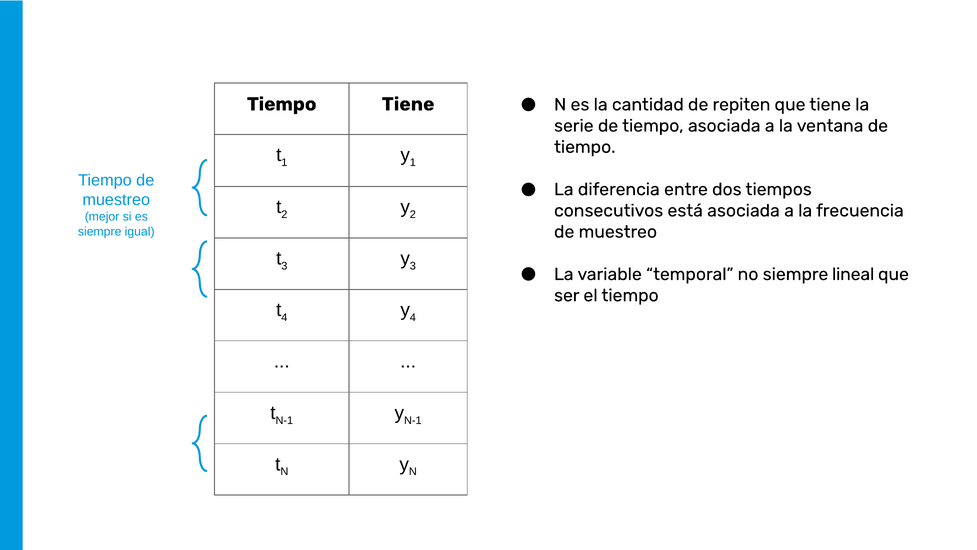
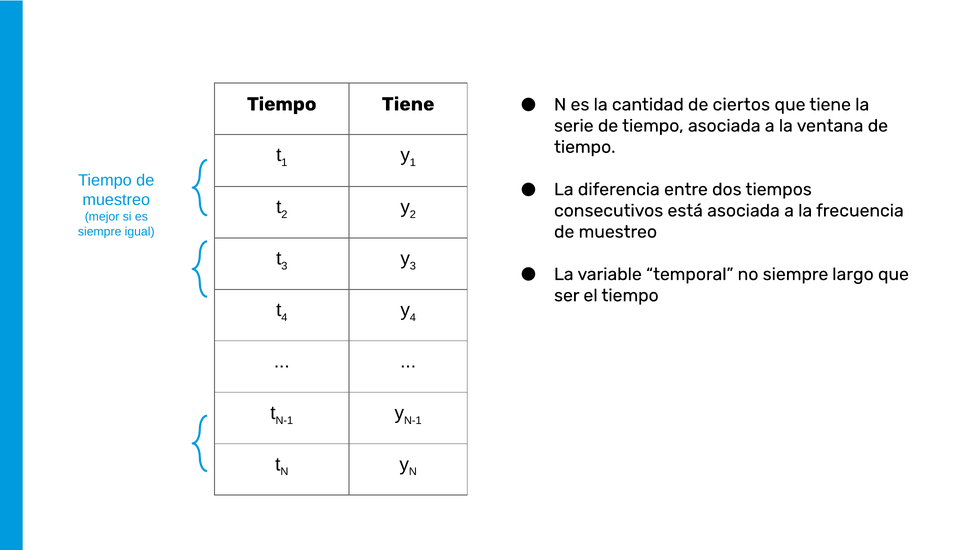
repiten: repiten -> ciertos (741, 104)
lineal: lineal -> largo (853, 274)
